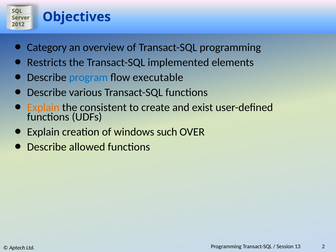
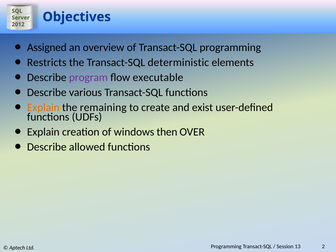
Category: Category -> Assigned (47, 47)
implemented: implemented -> deterministic (178, 62)
program colour: blue -> purple (88, 77)
consistent: consistent -> remaining (103, 107)
such: such -> then (167, 132)
